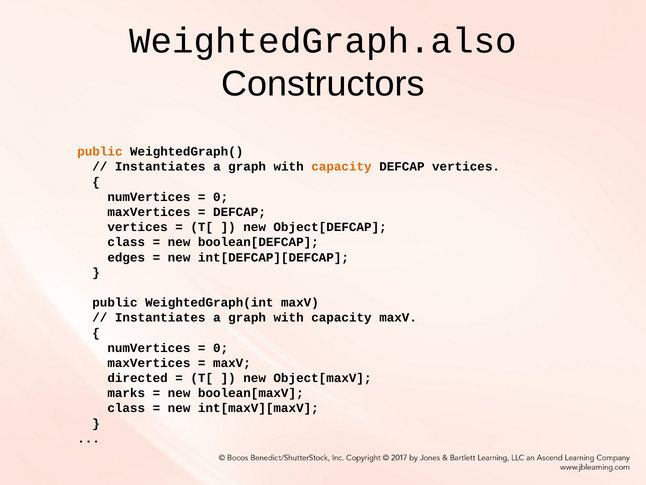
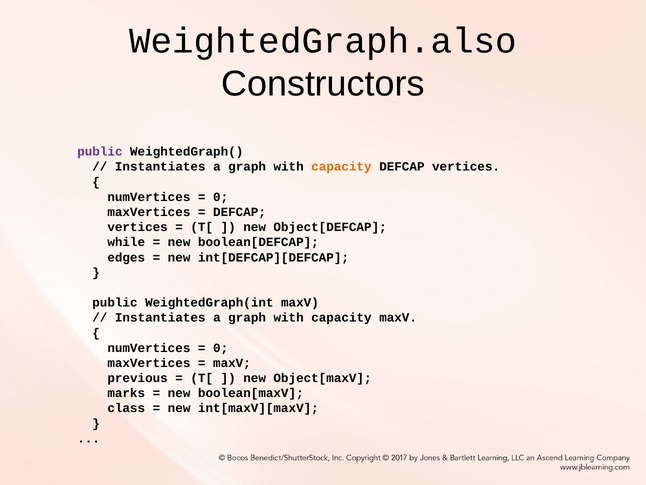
public colour: orange -> purple (100, 152)
class: class -> while (126, 242)
directed: directed -> previous (138, 378)
